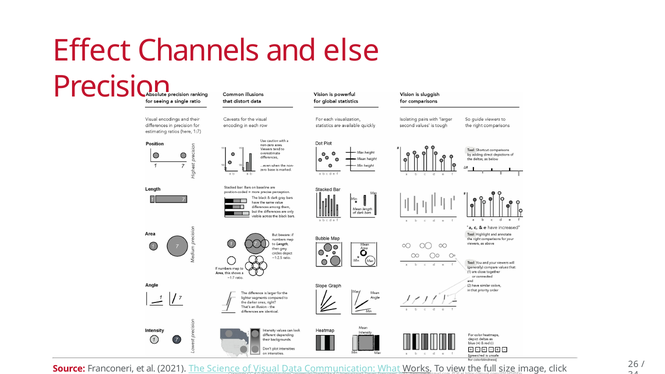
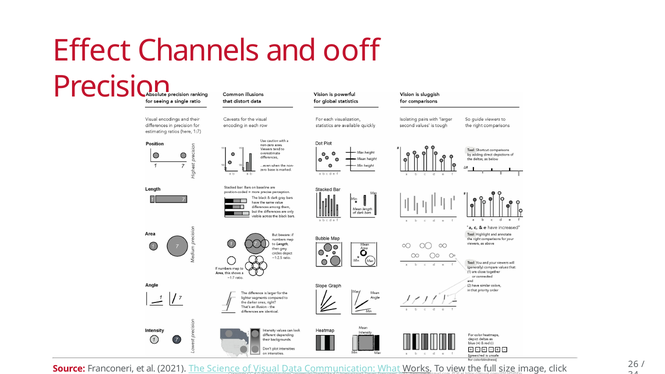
else: else -> ooff (352, 51)
